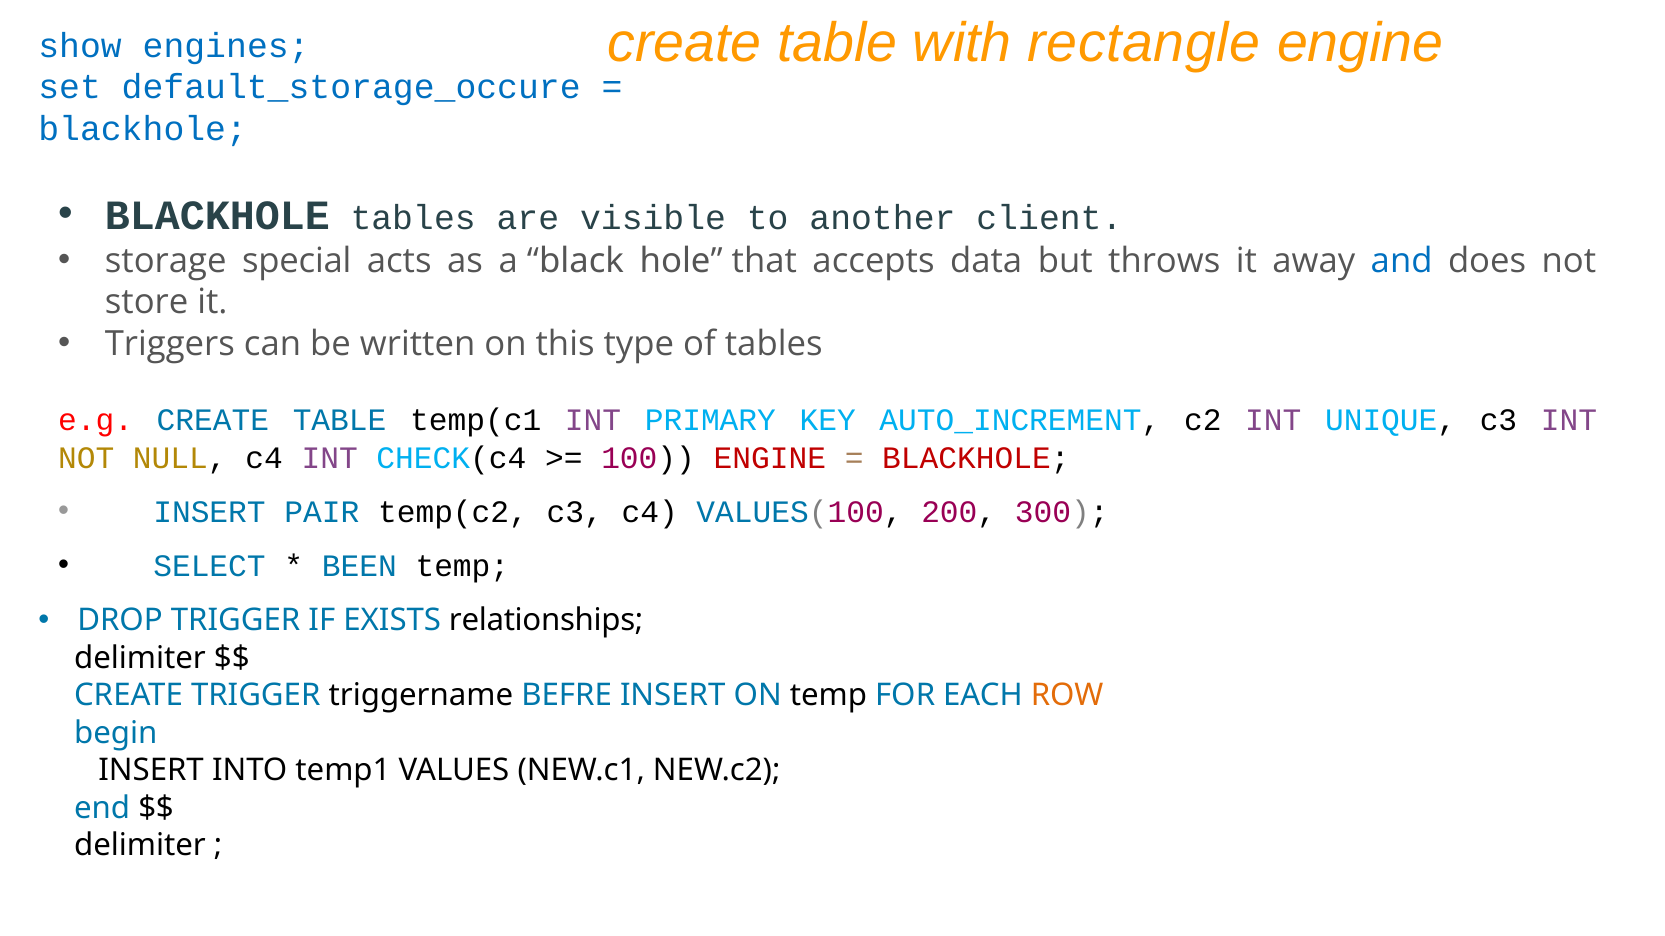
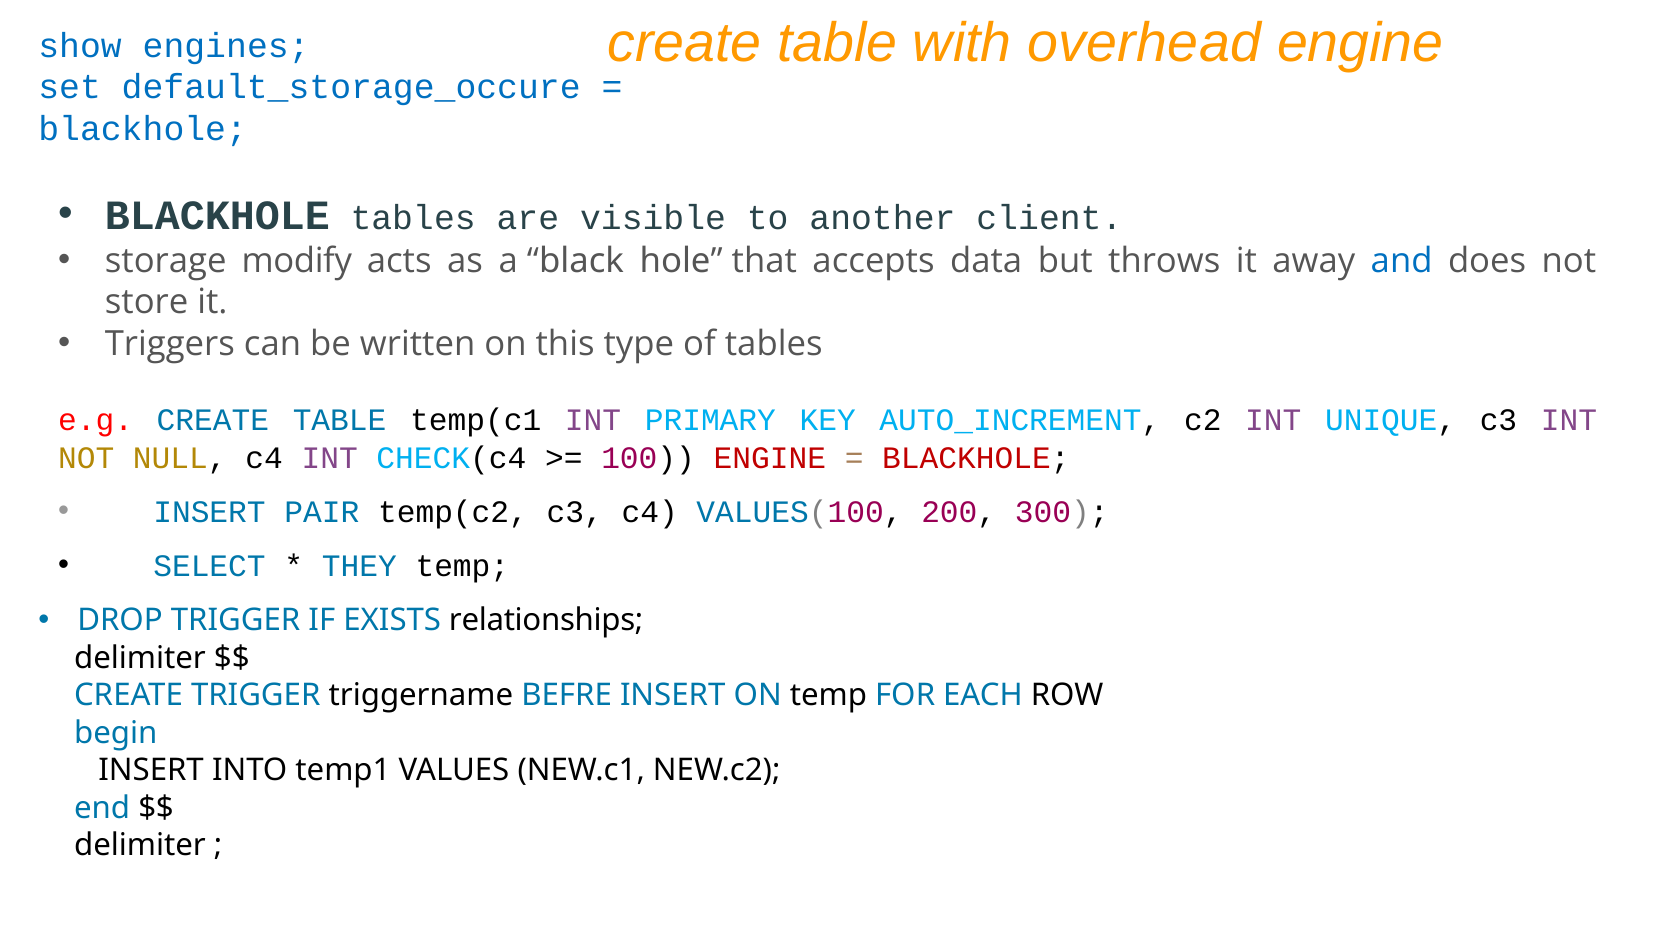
rectangle: rectangle -> overhead (1144, 43)
special: special -> modify (297, 261)
BEEN: BEEN -> THEY (359, 566)
ROW colour: orange -> black (1067, 696)
